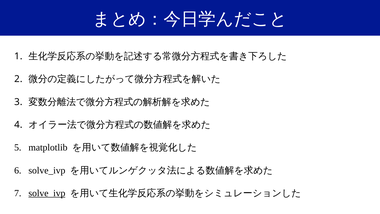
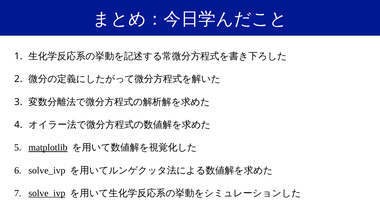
matplotlib underline: none -> present (48, 147)
